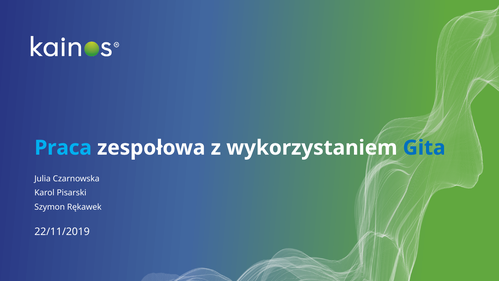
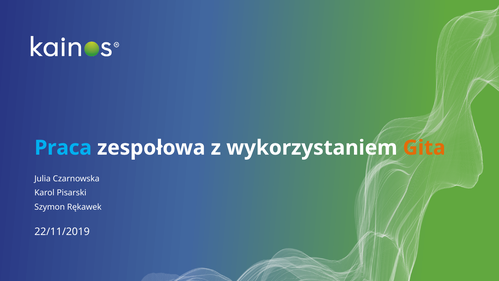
Gita colour: blue -> orange (424, 148)
